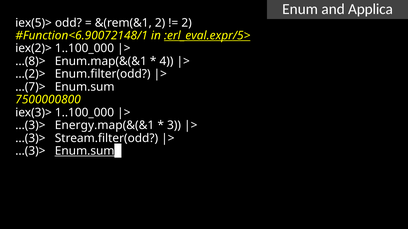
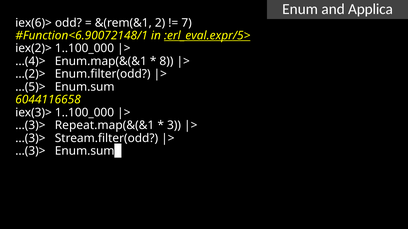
iex(5)>: iex(5)> -> iex(6)> (34, 23)
2: 2 -> 7 (187, 23)
...(8)>: ...(8)> -> ...(4)> (30, 61)
4: 4 -> 8 (166, 61)
...(7)>: ...(7)> -> ...(5)> (30, 87)
7500000800: 7500000800 -> 6044116658 (48, 100)
Energy.map(&(&1: Energy.map(&(&1 -> Repeat.map(&(&1 (105, 126)
Enum.sum underline: present -> none (85, 151)
